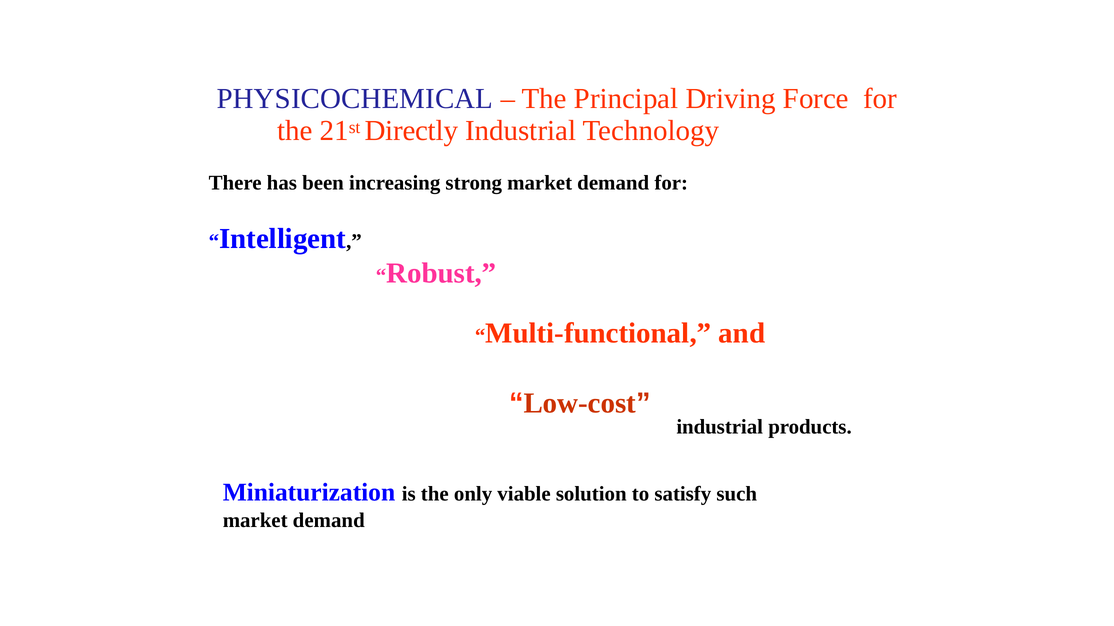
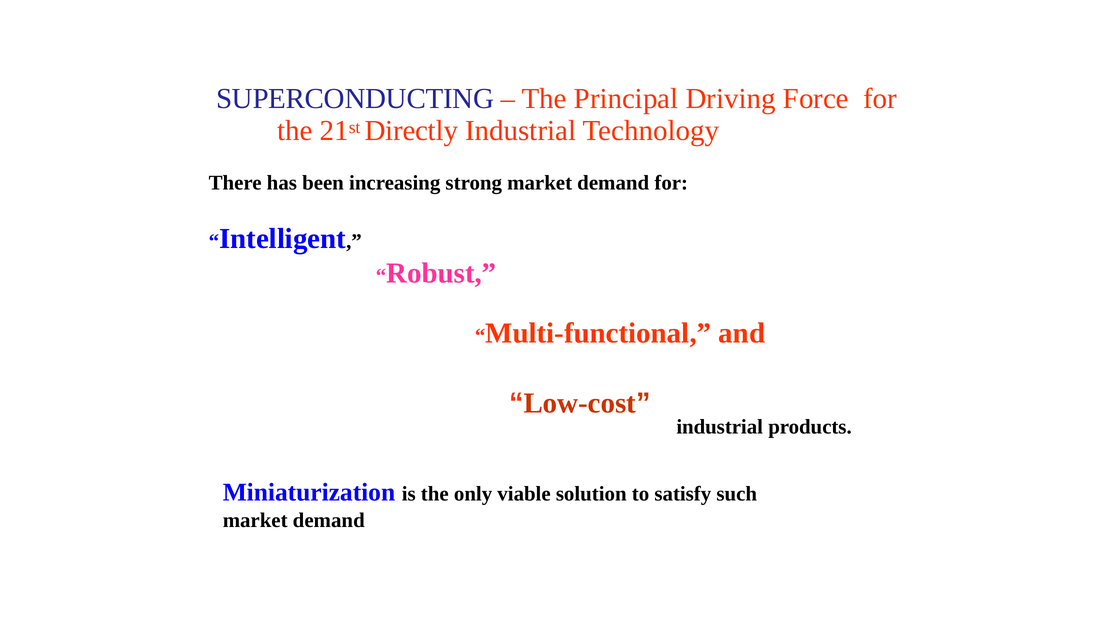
PHYSICOCHEMICAL: PHYSICOCHEMICAL -> SUPERCONDUCTING (355, 99)
